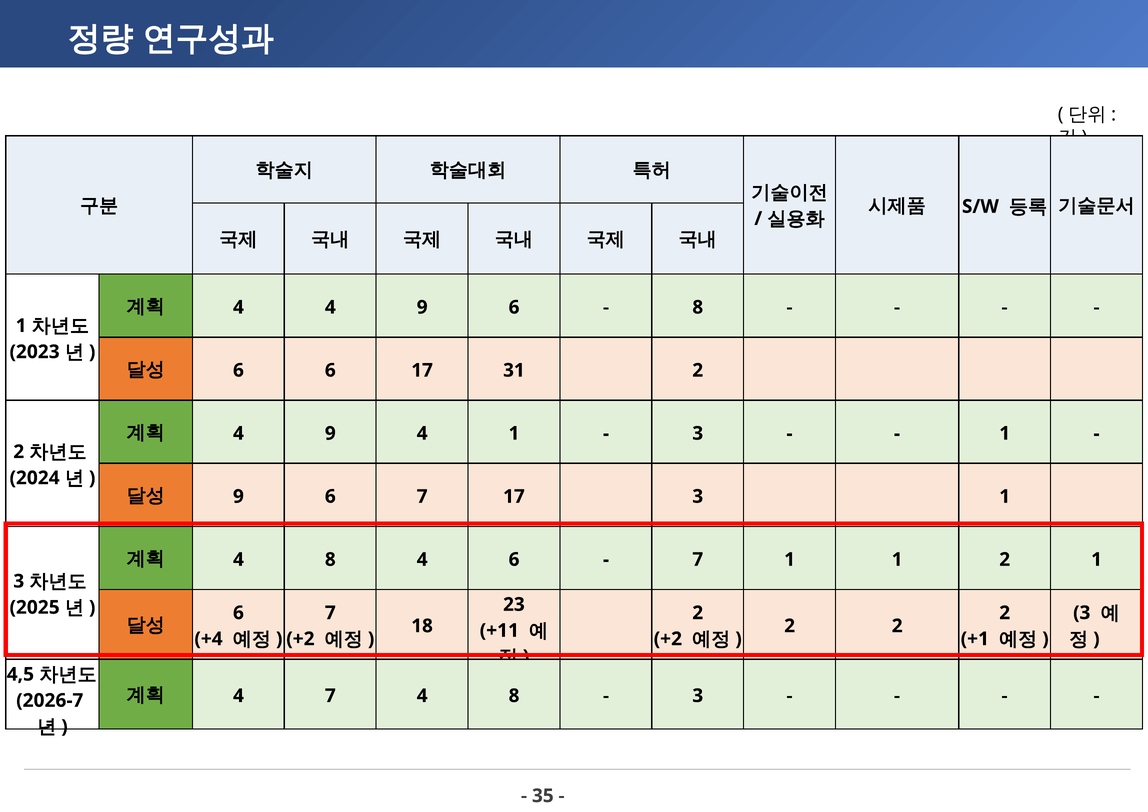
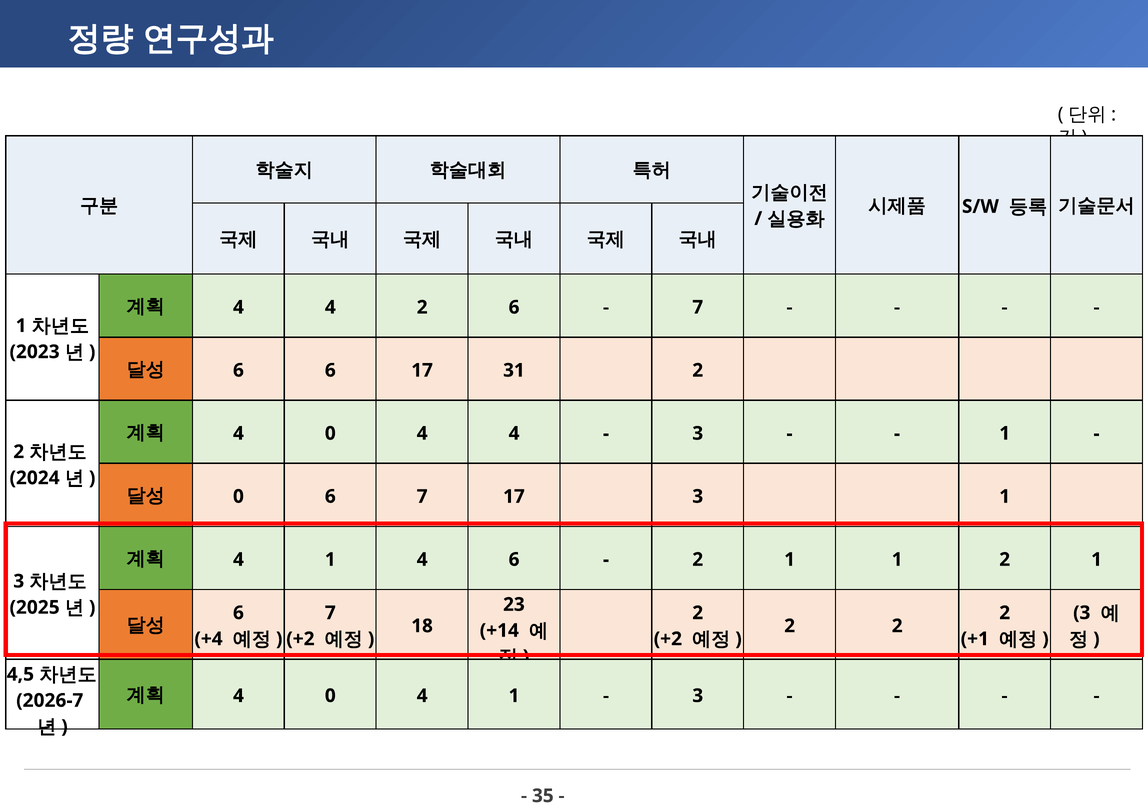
4 4 9: 9 -> 2 (422, 307)
8: 8 -> 7 (698, 307)
9: 9 -> 0 (330, 433)
1: 1 -> 4 (514, 433)
9: 9 -> 0 (238, 496)
8: 8 -> 1 (330, 559)
7: 7 -> 2 (698, 559)
+11: +11 -> +14 (499, 630)
7: 7 -> 0 (330, 696)
8: 8 -> 1 (514, 696)
